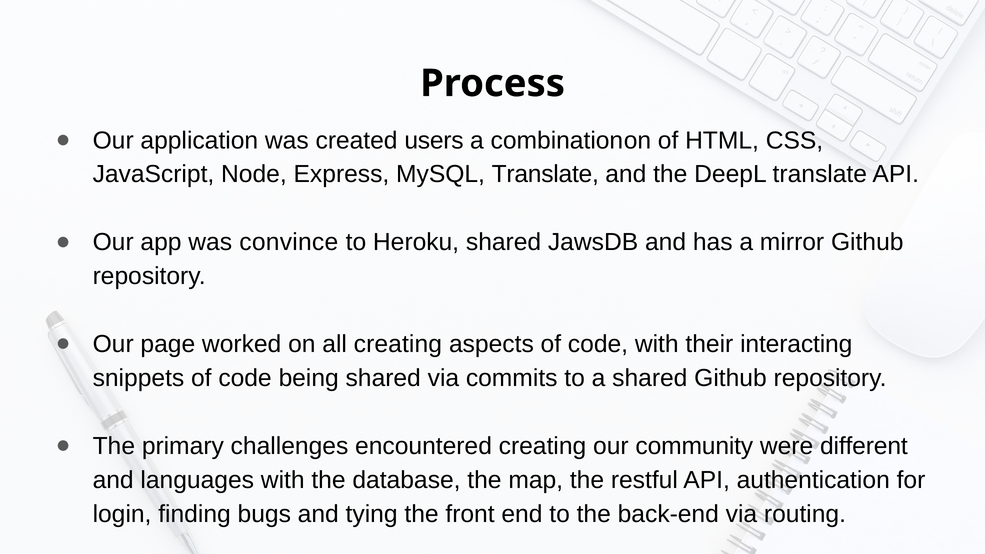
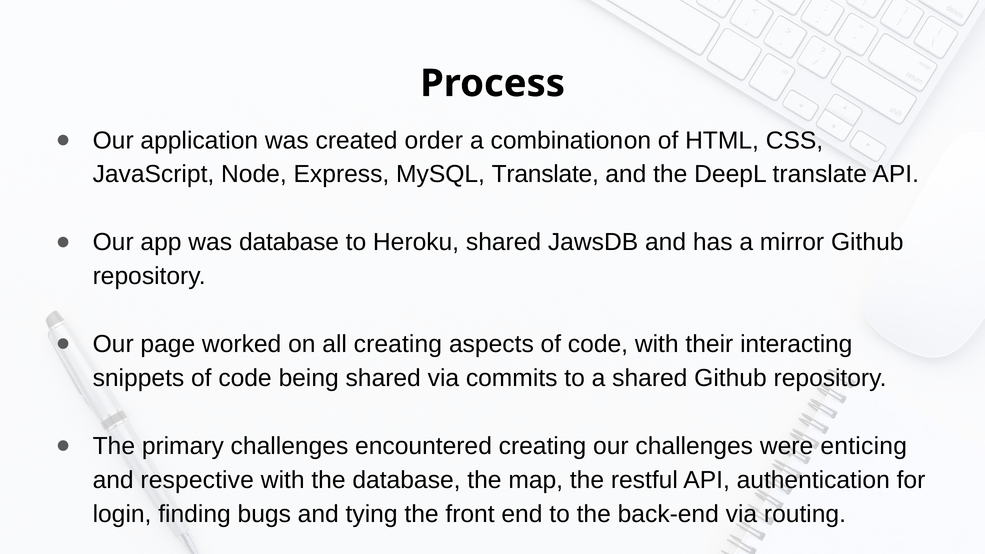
users: users -> order (434, 140)
was convince: convince -> database (289, 242)
our community: community -> challenges (694, 446)
different: different -> enticing (864, 446)
languages: languages -> respective (197, 480)
